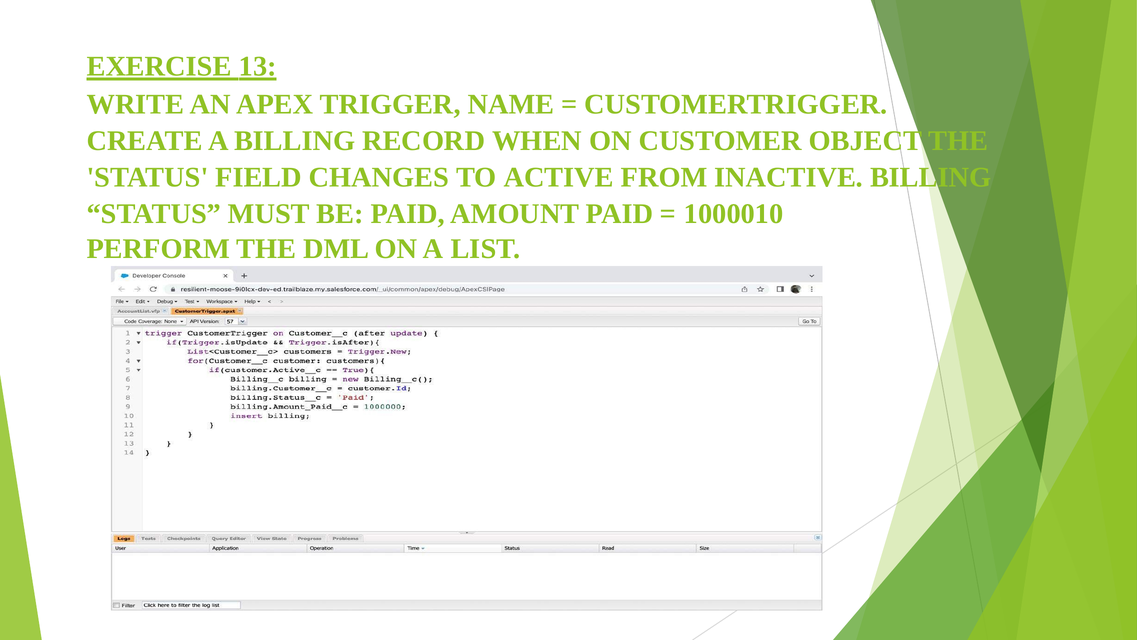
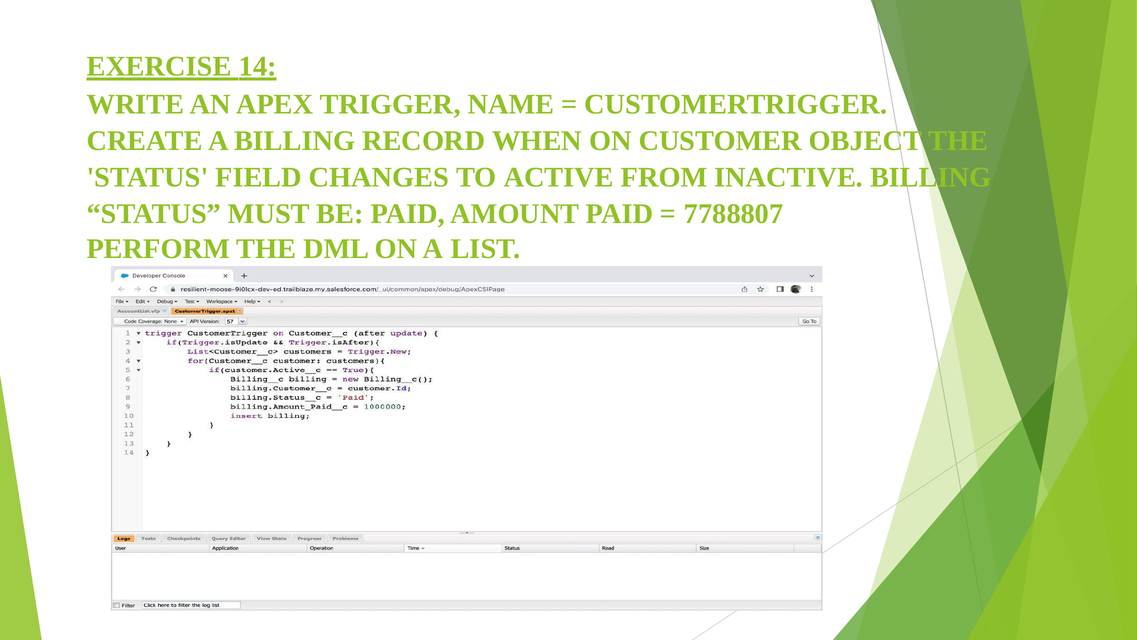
13: 13 -> 14 (258, 66)
1000010: 1000010 -> 7788807 (734, 214)
